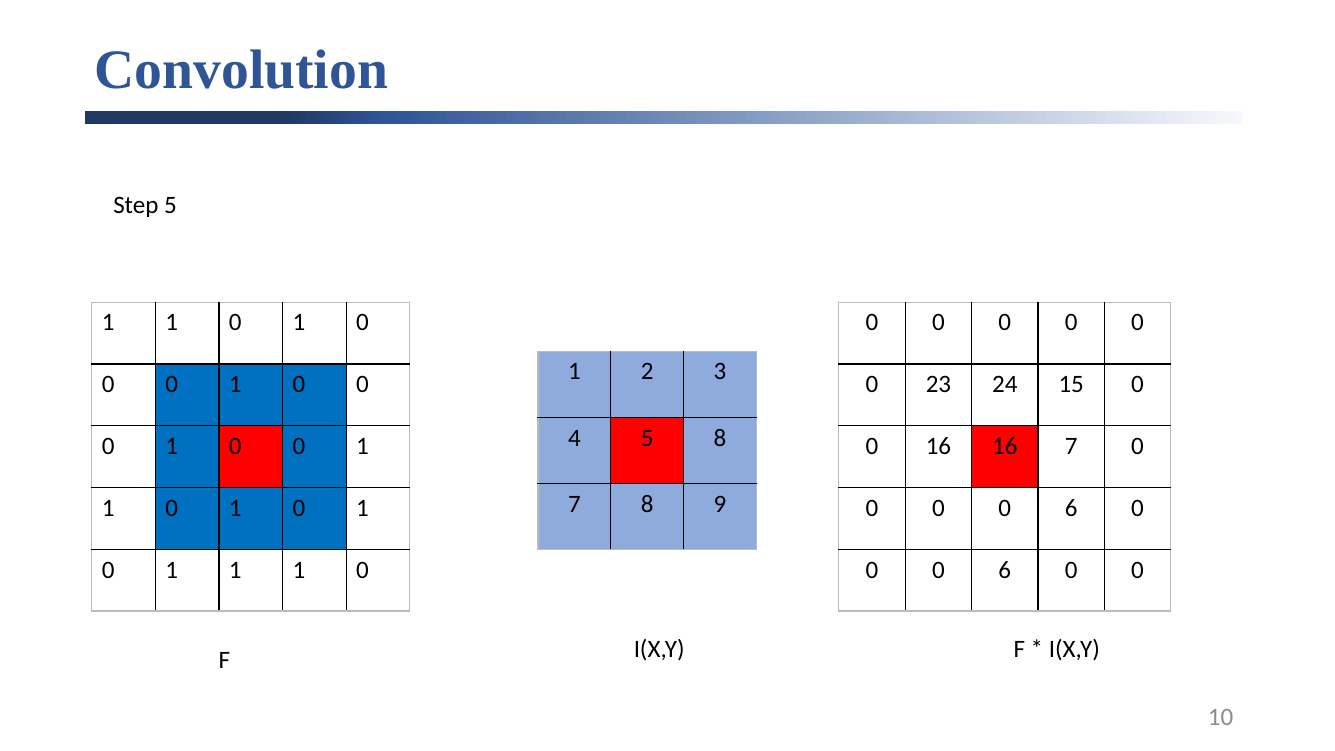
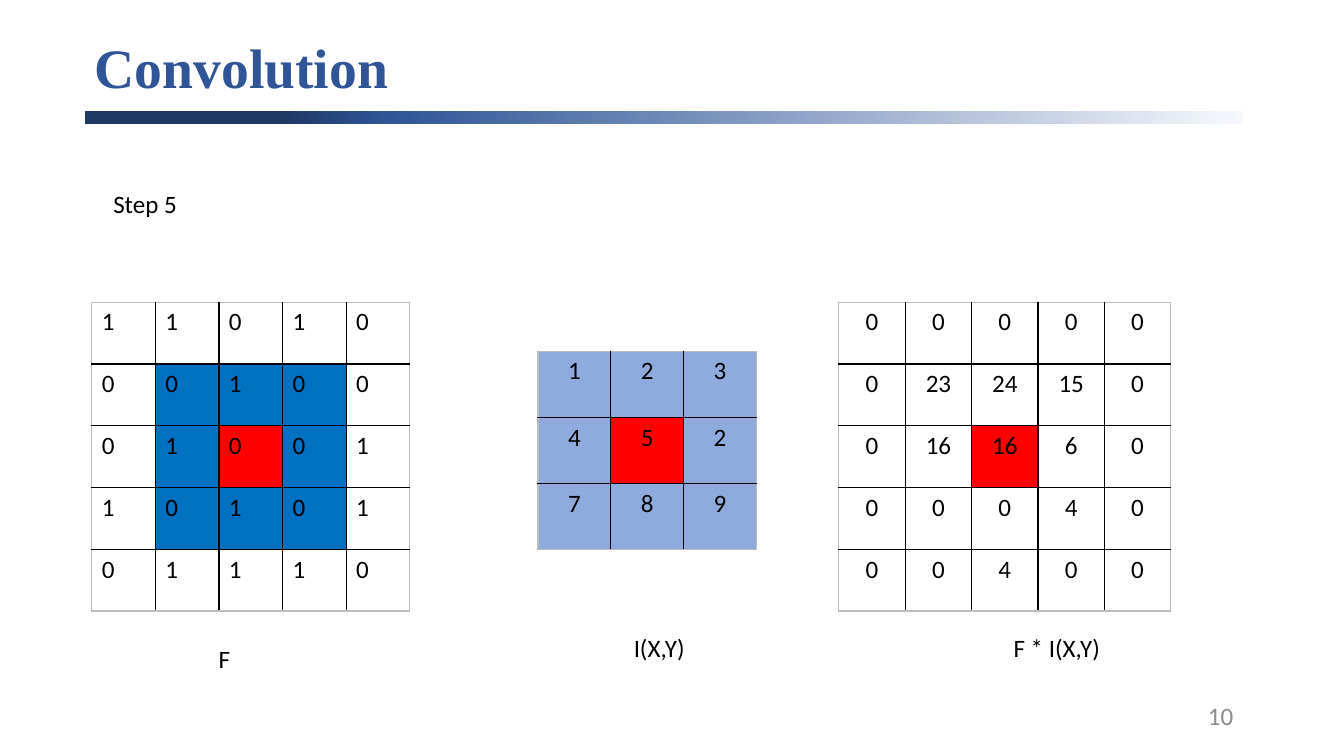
5 8: 8 -> 2 (720, 438)
16 7: 7 -> 6 (1071, 446)
6: 6 -> 4 (1071, 508)
6: 6 -> 4 (1005, 570)
